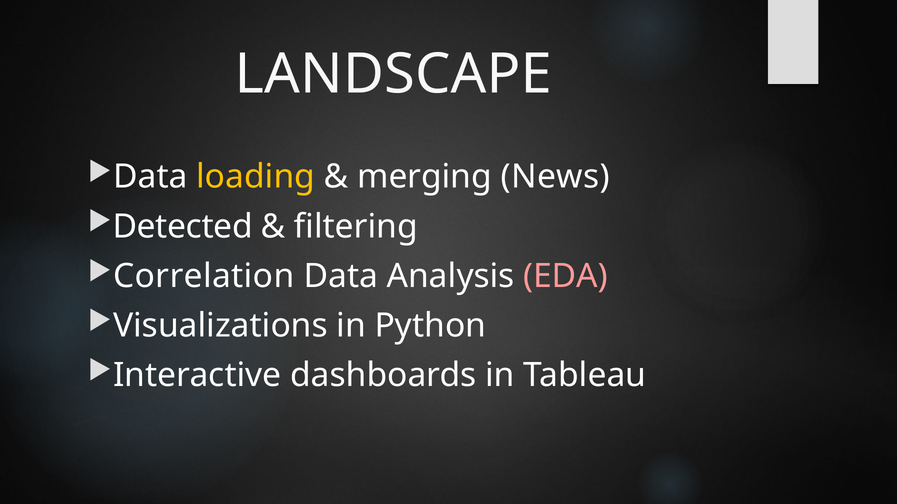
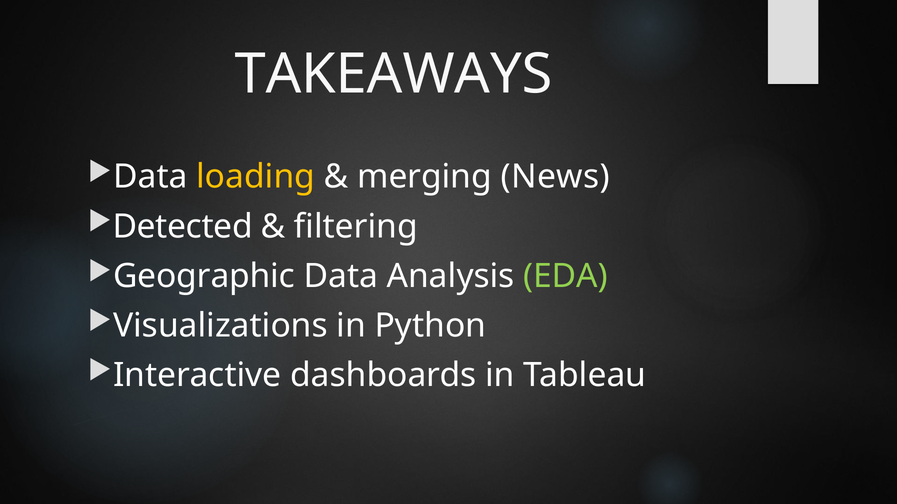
LANDSCAPE: LANDSCAPE -> TAKEAWAYS (394, 74)
Correlation: Correlation -> Geographic (204, 276)
EDA colour: pink -> light green (565, 276)
